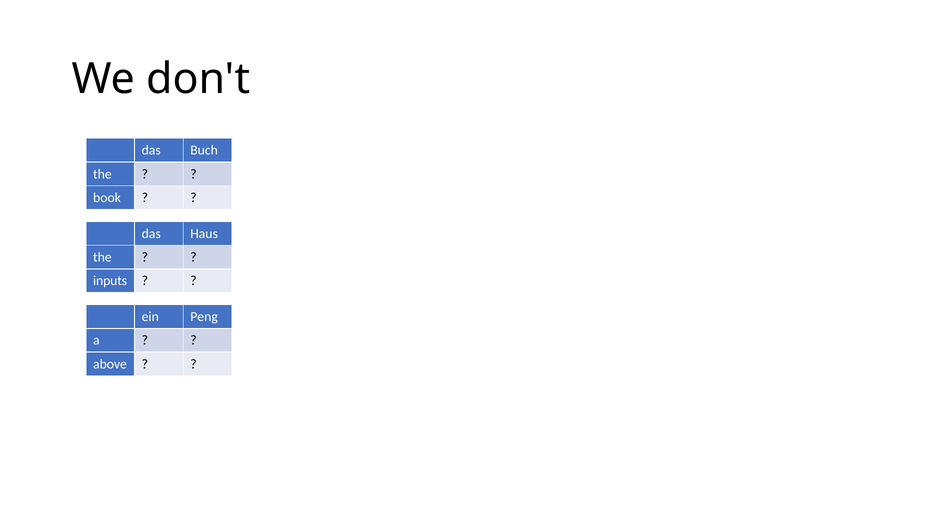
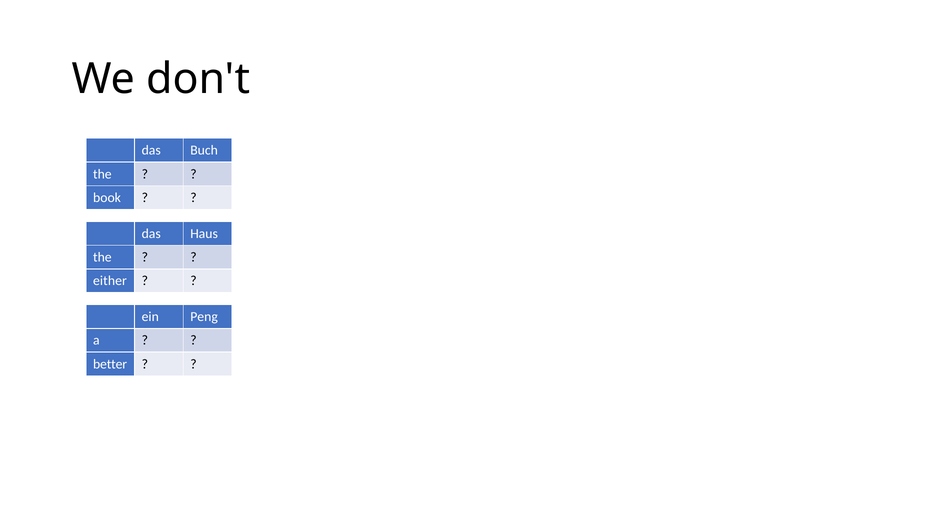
inputs: inputs -> either (110, 281)
above: above -> better (110, 364)
